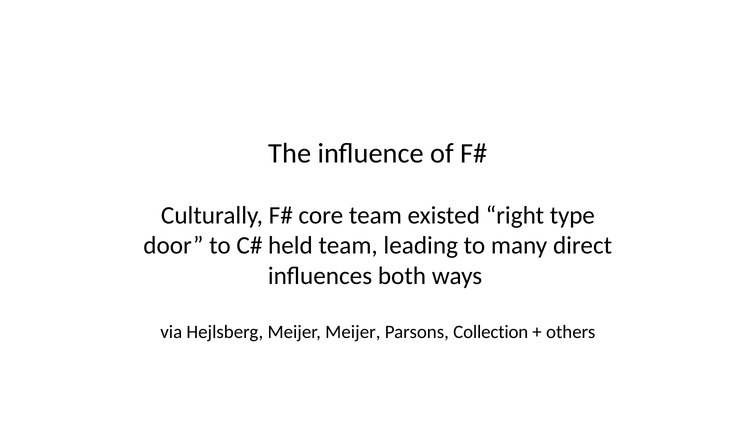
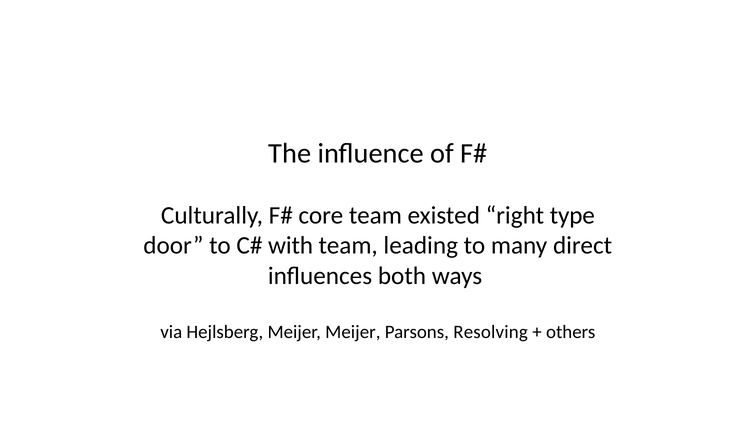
held: held -> with (291, 246)
Collection: Collection -> Resolving (491, 332)
